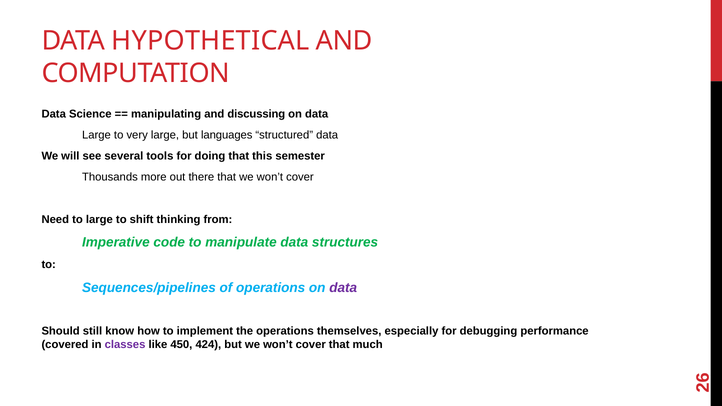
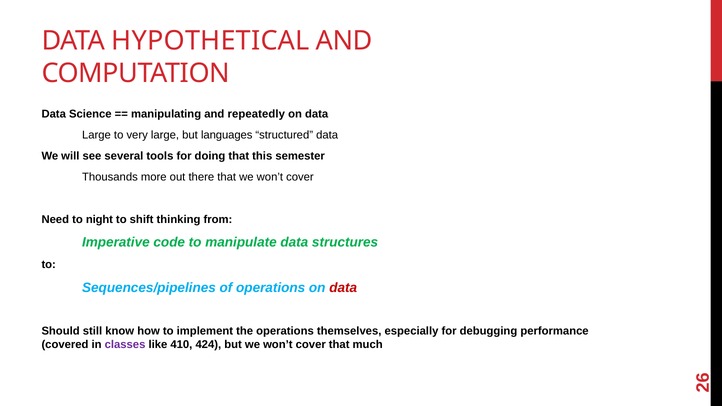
discussing: discussing -> repeatedly (256, 114)
to large: large -> night (99, 219)
data colour: purple -> red (343, 288)
450: 450 -> 410 (181, 345)
